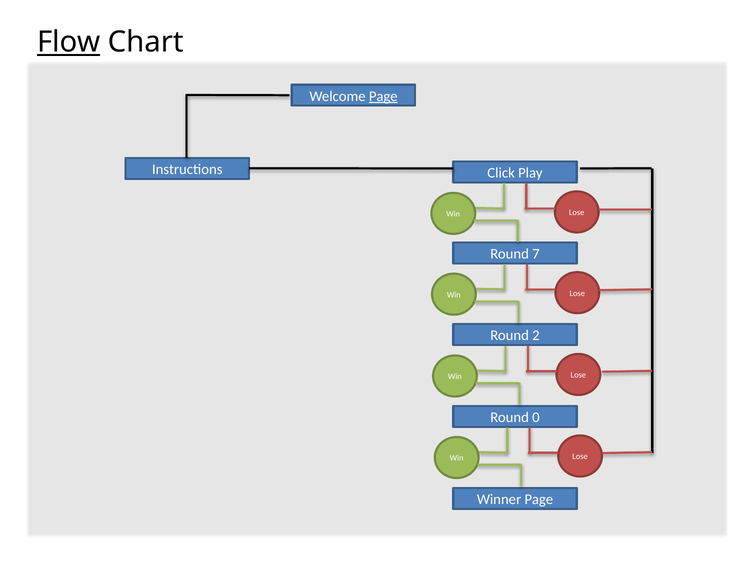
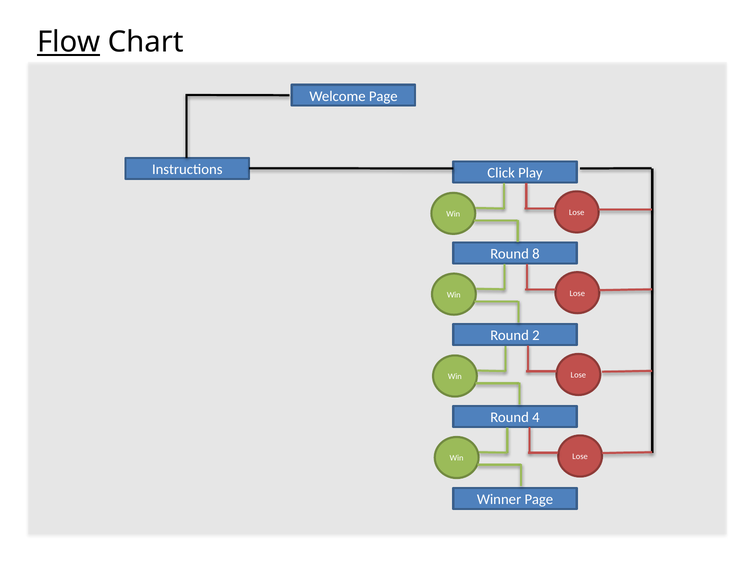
Page underline: present -> none (383, 96)
7: 7 -> 8 (536, 254)
0: 0 -> 4 (536, 417)
